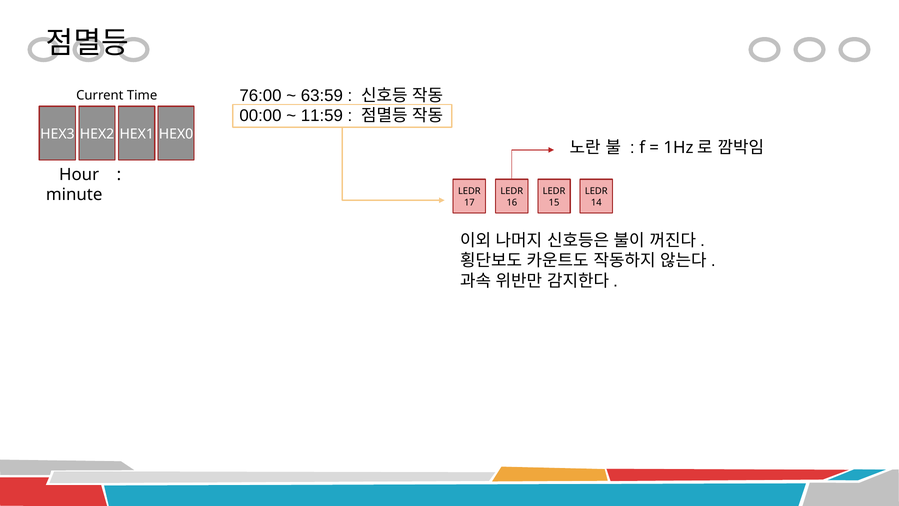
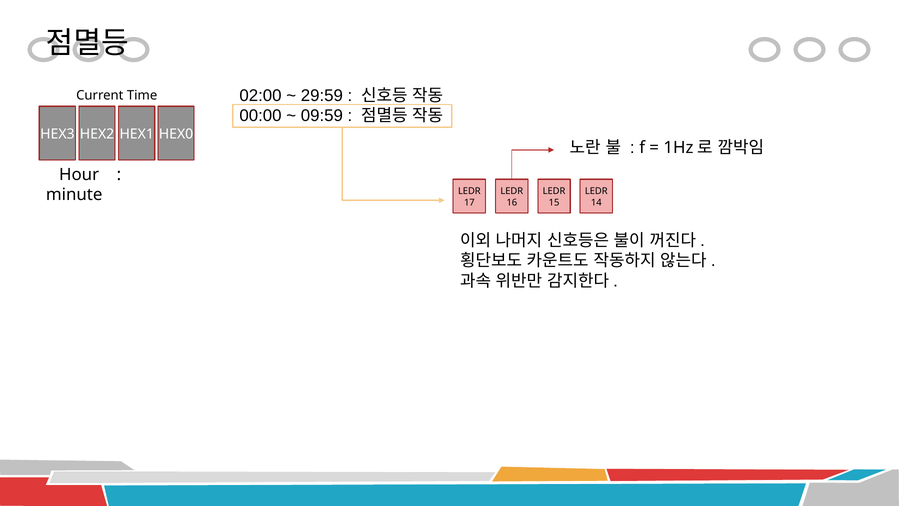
76:00: 76:00 -> 02:00 (261, 95)
63:59: 63:59 -> 29:59 (322, 95)
11:59: 11:59 -> 09:59 (322, 116)
